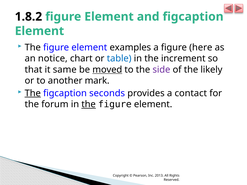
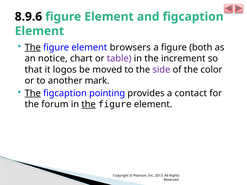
1.8.2: 1.8.2 -> 8.9.6 (28, 17)
The underline: none -> present (33, 47)
examples: examples -> browsers (130, 47)
here: here -> both (201, 47)
table colour: blue -> purple (119, 59)
same: same -> logos (65, 70)
moved underline: present -> none (107, 70)
likely: likely -> color (211, 70)
seconds: seconds -> pointing (107, 93)
